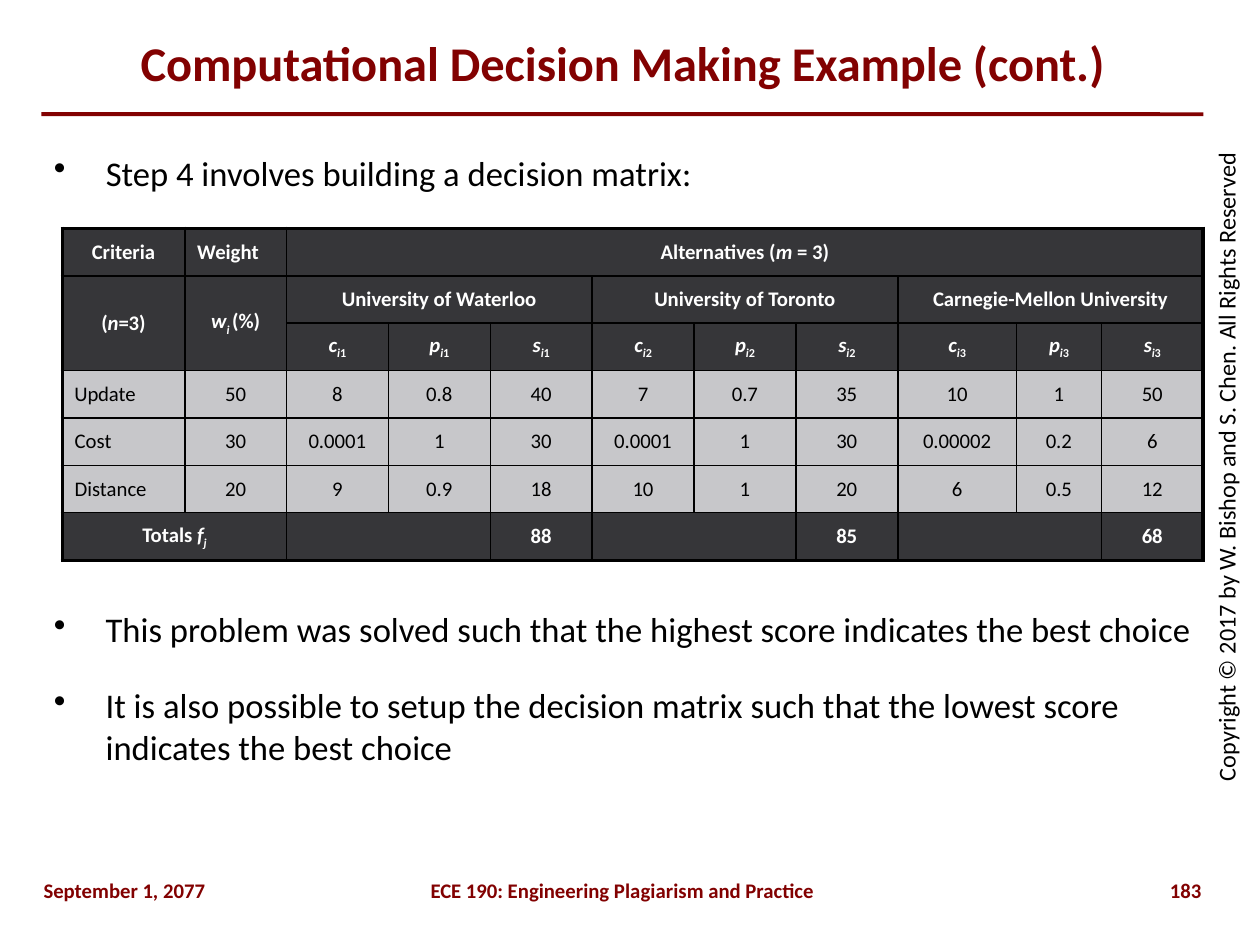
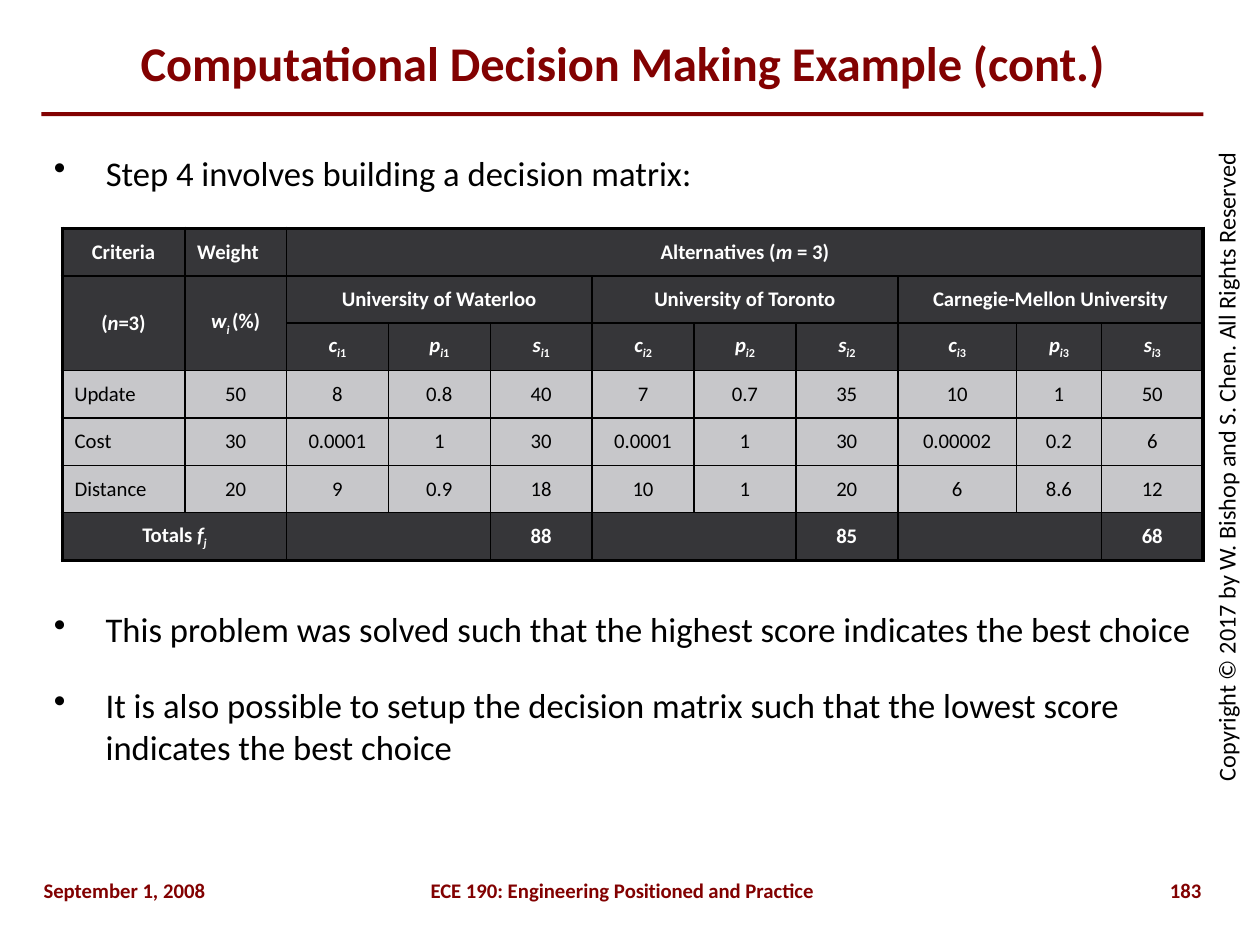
0.5: 0.5 -> 8.6 (1059, 489)
2077: 2077 -> 2008 (184, 892)
Plagiarism: Plagiarism -> Positioned (659, 892)
